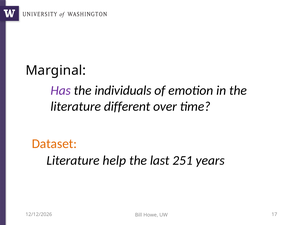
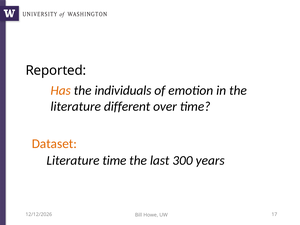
Marginal: Marginal -> Reported (56, 70)
Has colour: purple -> orange (61, 90)
Literature help: help -> time (114, 160)
251: 251 -> 300 (183, 160)
